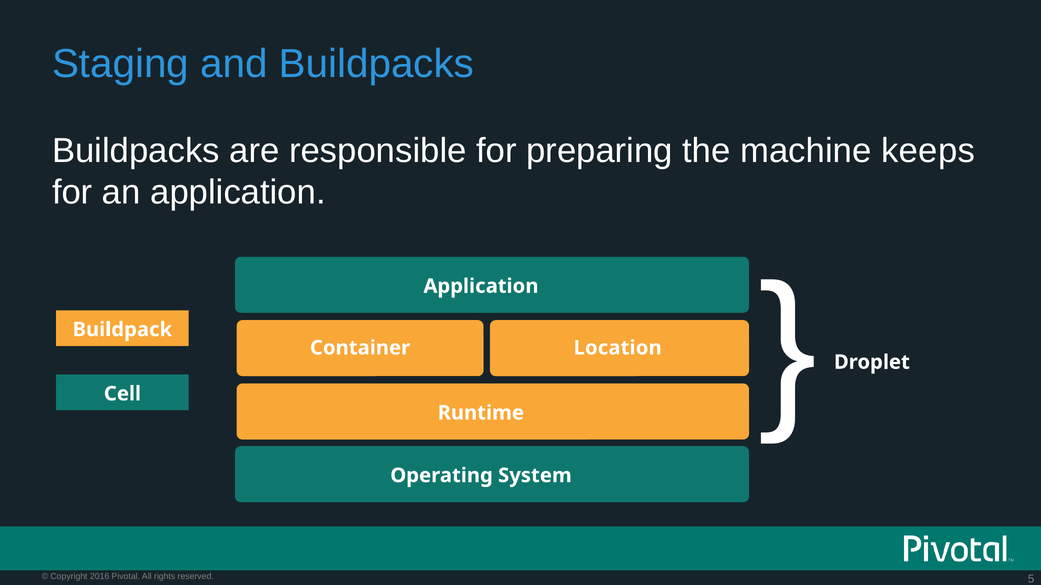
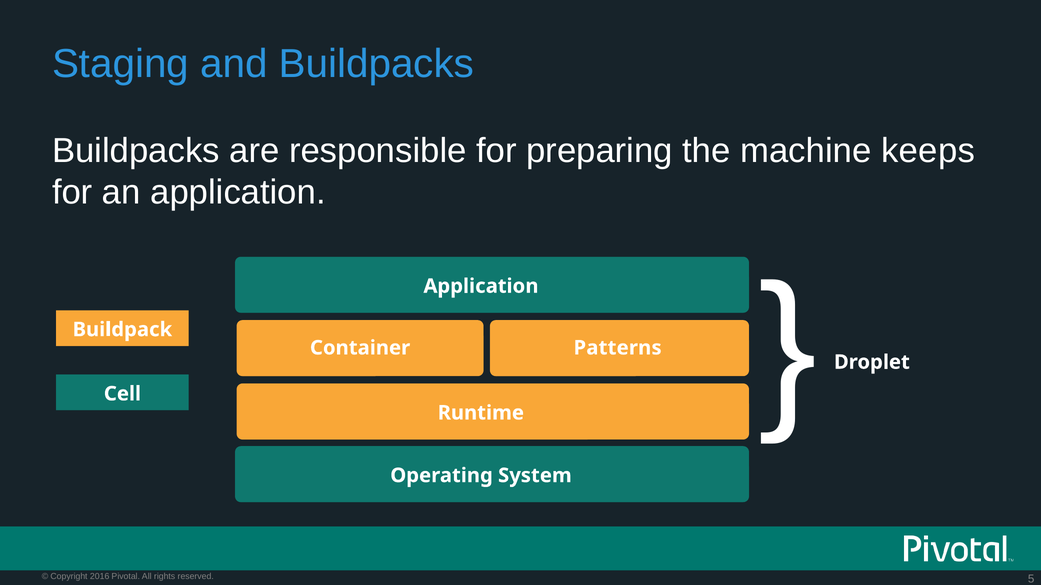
Location: Location -> Patterns (618, 348)
